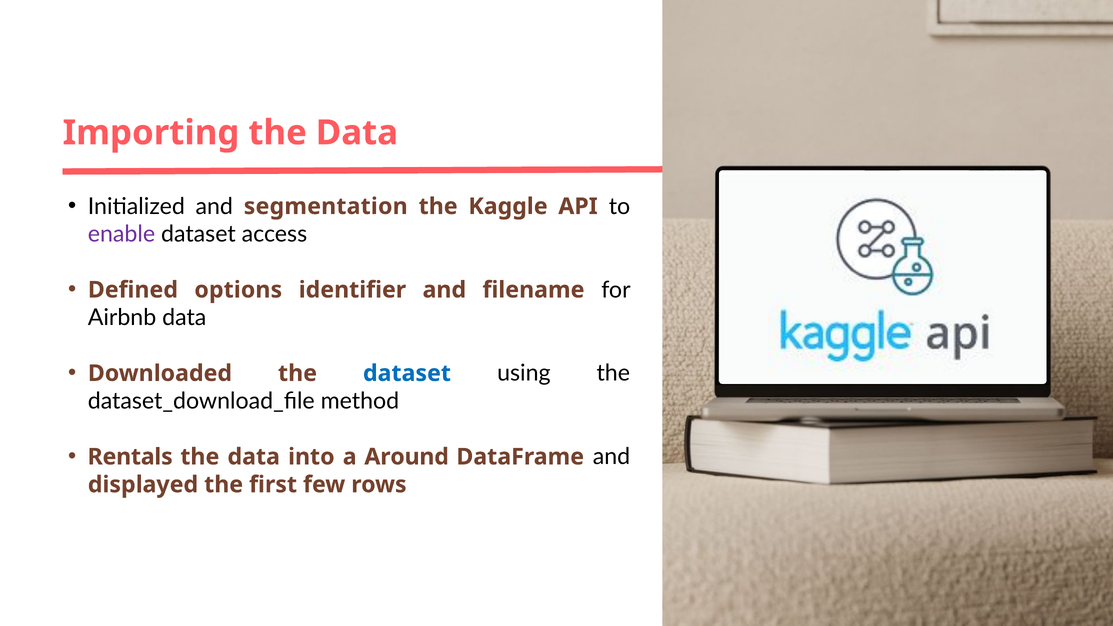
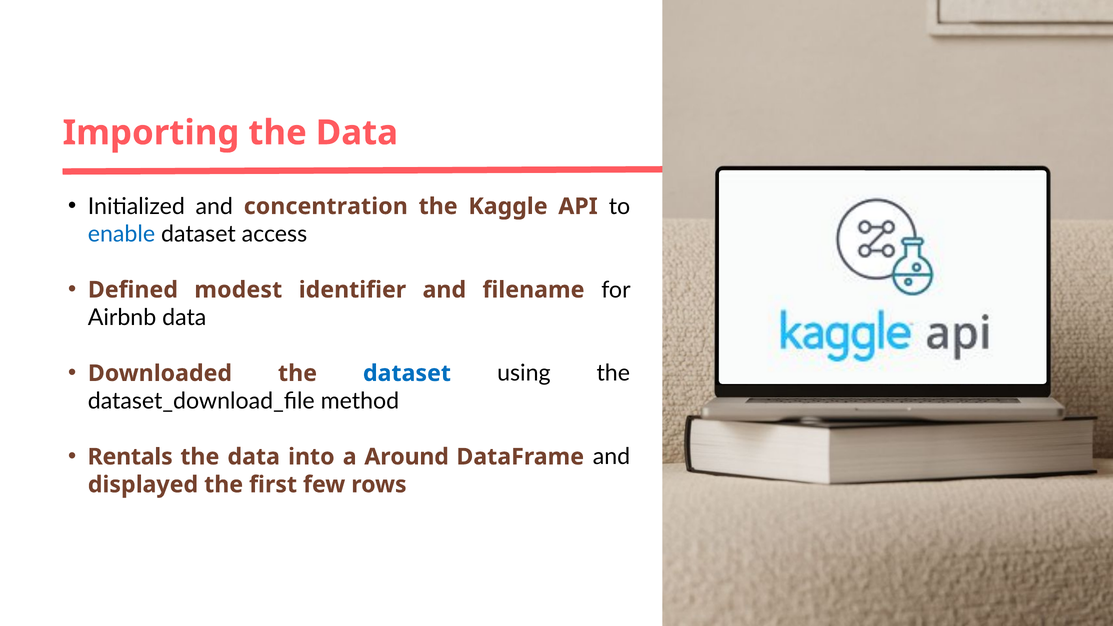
segmentation: segmentation -> concentration (326, 206)
enable colour: purple -> blue (121, 234)
options: options -> modest (238, 290)
